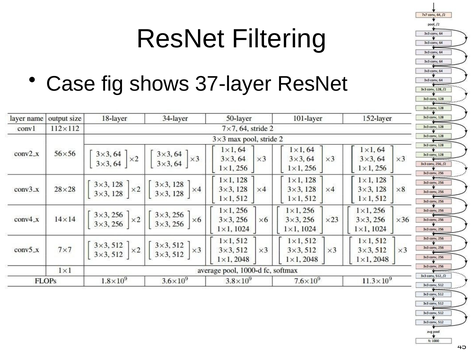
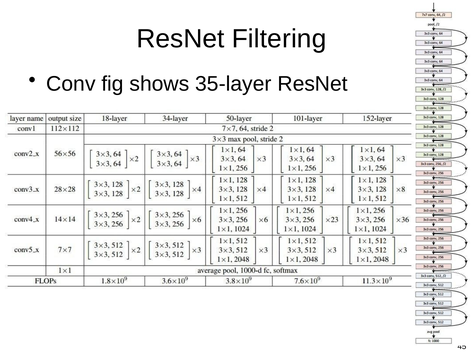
Case: Case -> Conv (71, 84)
37-layer: 37-layer -> 35-layer (233, 84)
